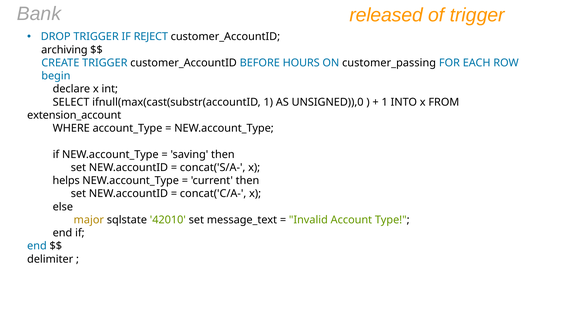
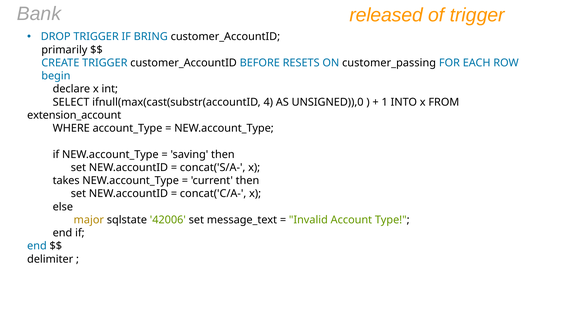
REJECT: REJECT -> BRING (151, 37)
archiving: archiving -> primarily (64, 50)
HOURS: HOURS -> RESETS (301, 63)
ifnull(max(cast(substr(accountID 1: 1 -> 4 (268, 102)
helps: helps -> takes (66, 181)
42010: 42010 -> 42006 (168, 220)
